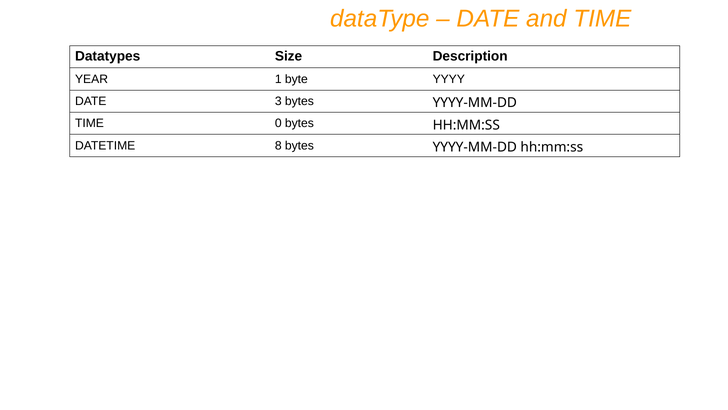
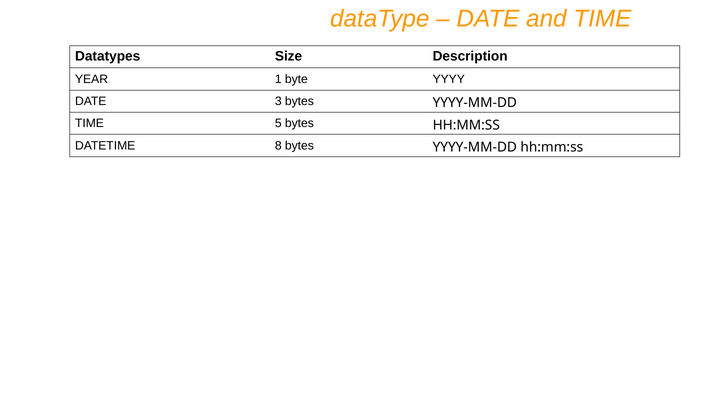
0: 0 -> 5 (278, 123)
